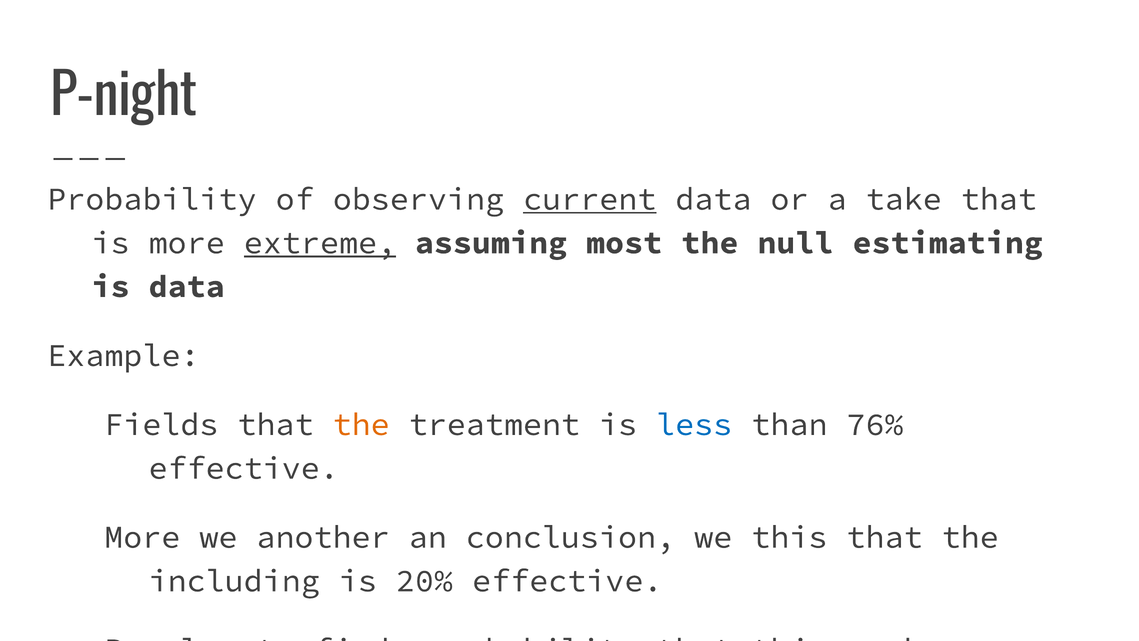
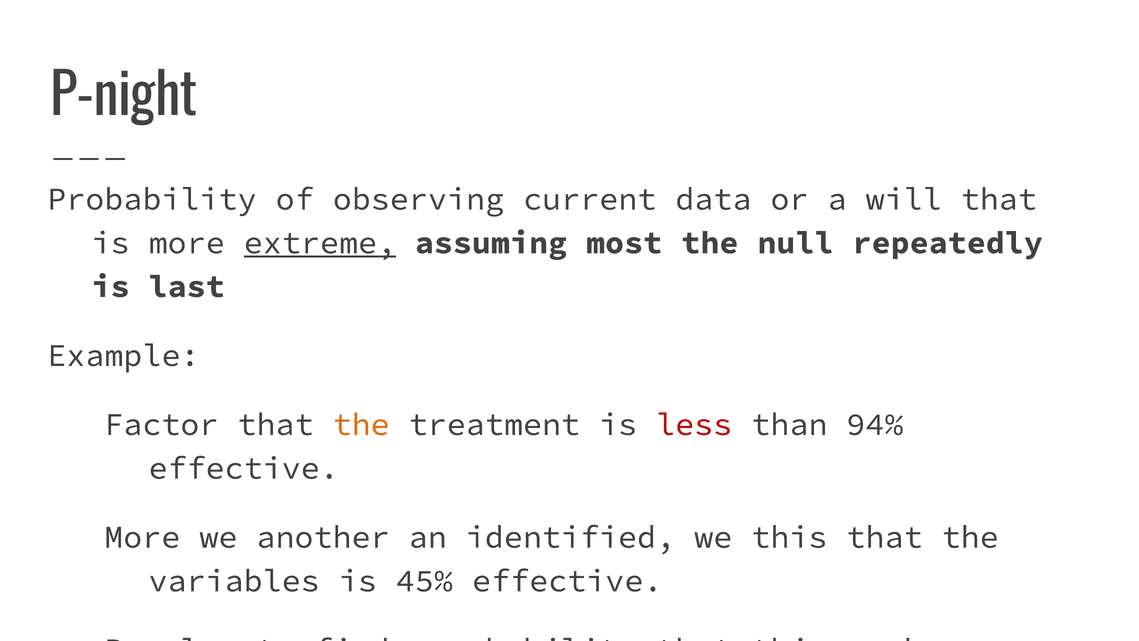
current underline: present -> none (590, 199)
take: take -> will (904, 199)
estimating: estimating -> repeatedly (948, 243)
is data: data -> last (187, 286)
Fields: Fields -> Factor (161, 424)
less colour: blue -> red (694, 424)
76%: 76% -> 94% (875, 424)
conclusion: conclusion -> identified (570, 537)
including: including -> variables (234, 581)
20%: 20% -> 45% (424, 581)
